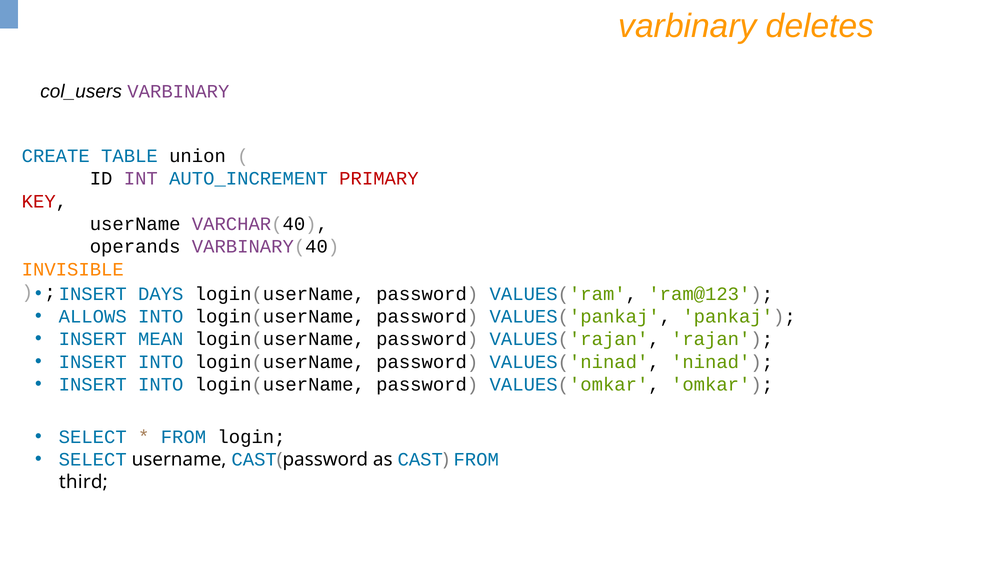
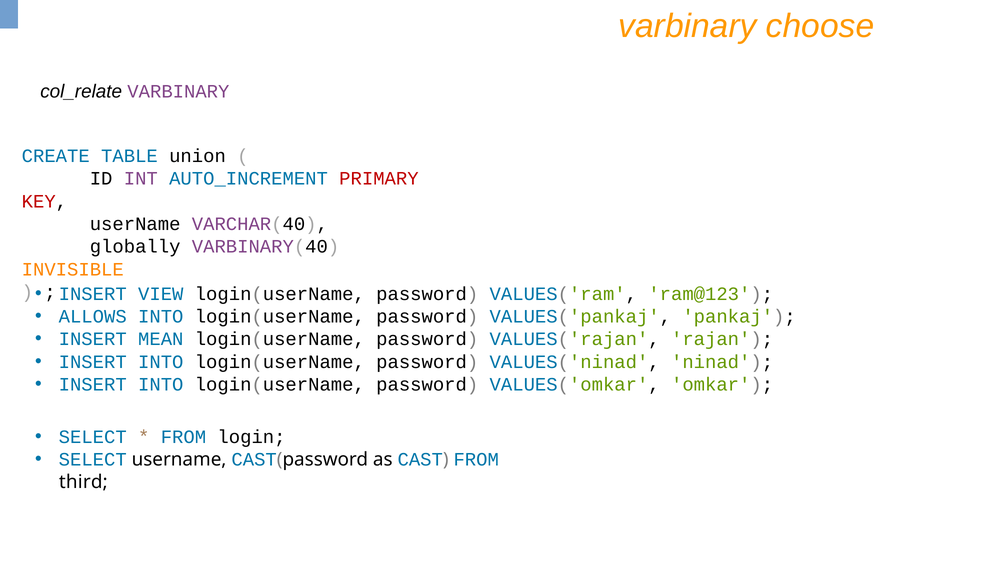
deletes: deletes -> choose (820, 26)
col_users: col_users -> col_relate (81, 91)
operands: operands -> globally (135, 247)
DAYS: DAYS -> VIEW (161, 294)
